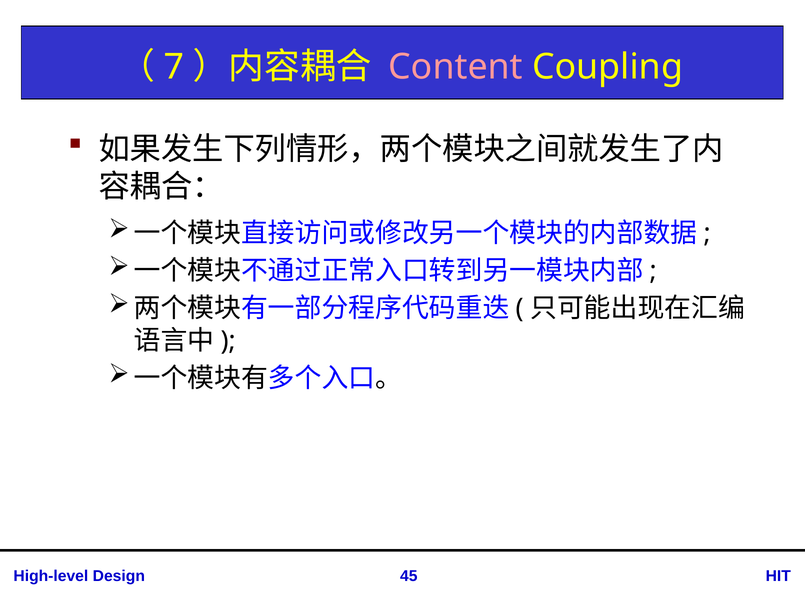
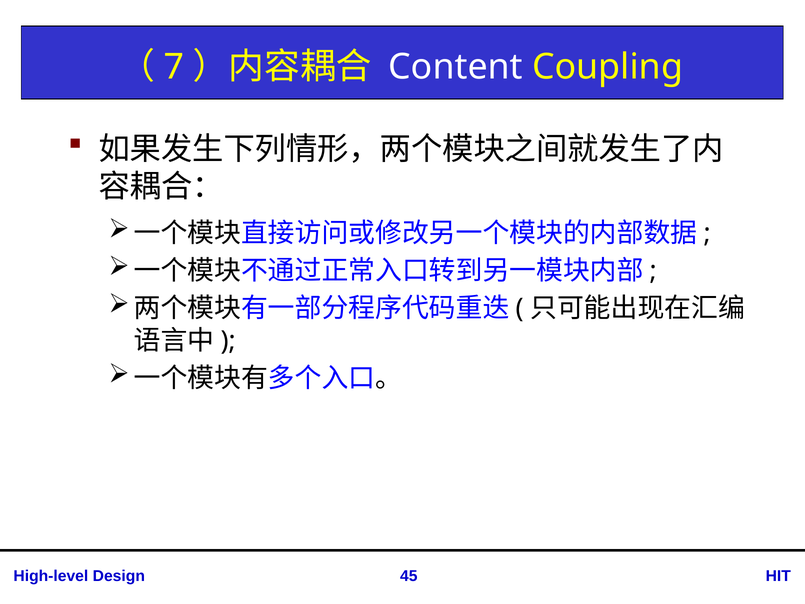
Content colour: pink -> white (456, 67)
